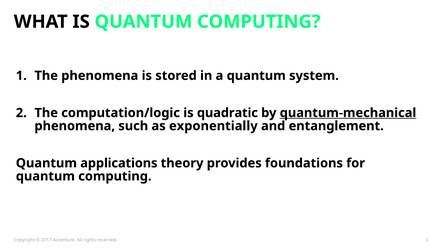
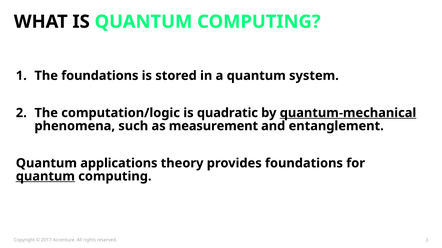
The phenomena: phenomena -> foundations (100, 76)
exponentially: exponentially -> measurement (213, 126)
quantum underline: none -> present (45, 177)
